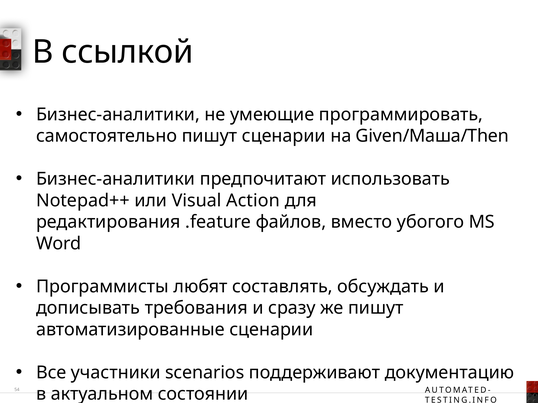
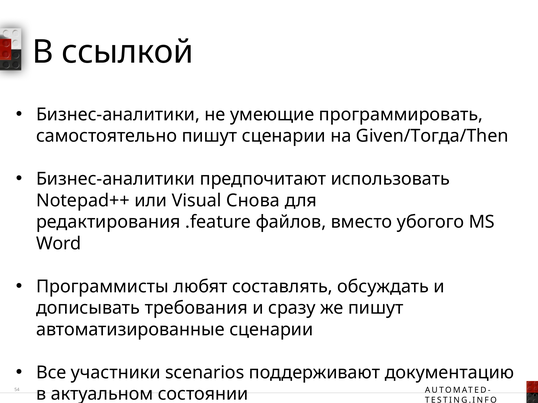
Given/Маша/Then: Given/Маша/Then -> Given/Тогда/Then (432, 136)
Action: Action -> Снова (253, 201)
